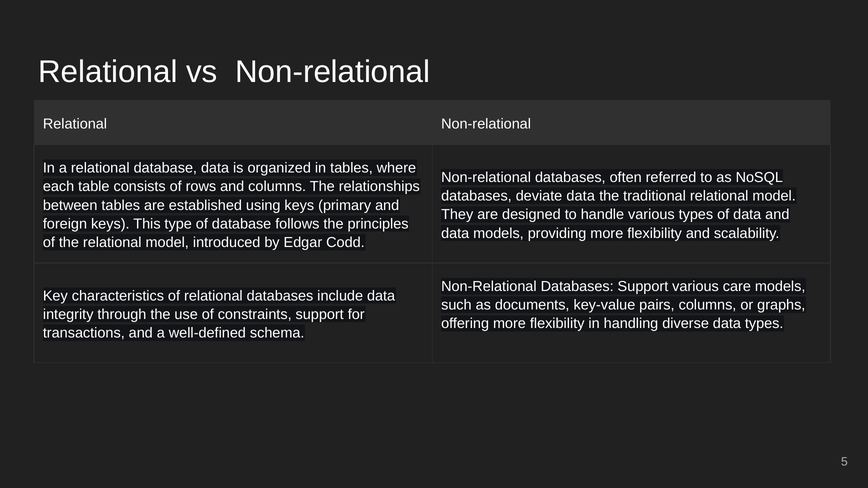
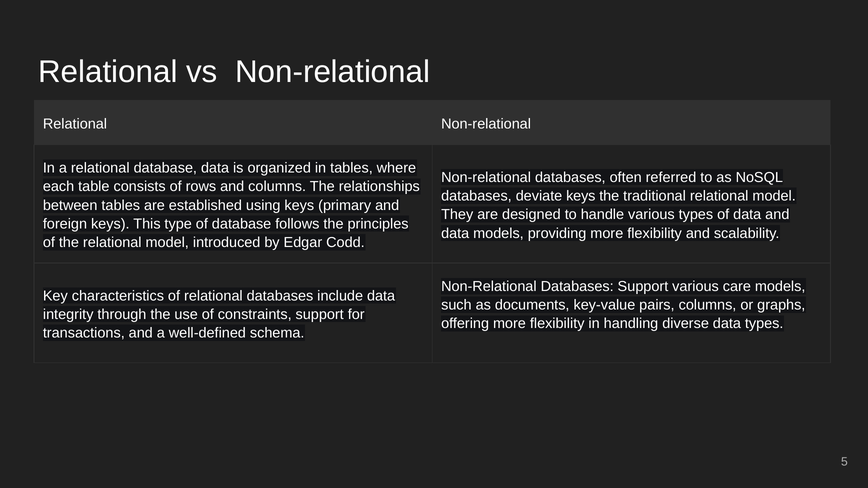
deviate data: data -> keys (581, 196)
